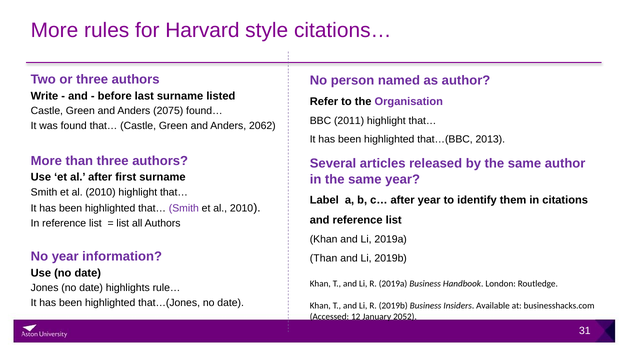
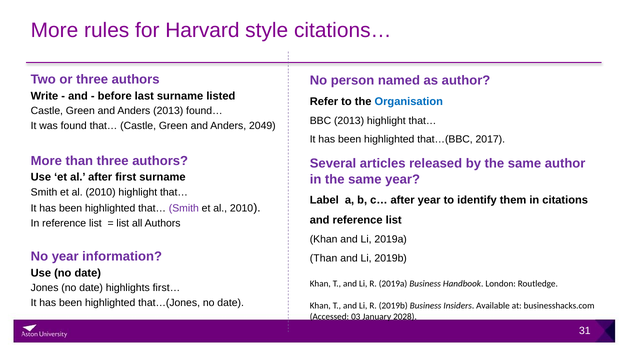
Organisation colour: purple -> blue (409, 102)
Anders 2075: 2075 -> 2013 (168, 111)
BBC 2011: 2011 -> 2013 (349, 121)
2062: 2062 -> 2049 (262, 126)
2013: 2013 -> 2017 (490, 140)
rule…: rule… -> first… (166, 288)
12: 12 -> 03 (356, 317)
2052: 2052 -> 2028 (405, 317)
